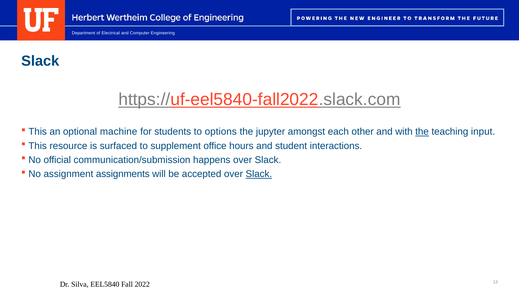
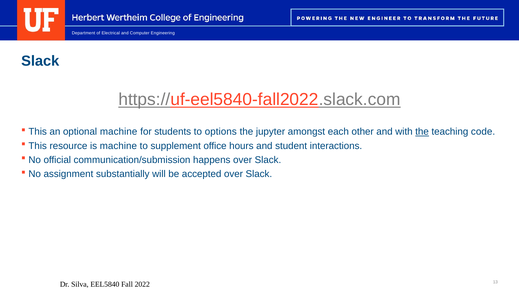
input: input -> code (483, 132)
is surfaced: surfaced -> machine (118, 146)
assignments: assignments -> substantially (123, 174)
Slack underline: present -> none (259, 174)
